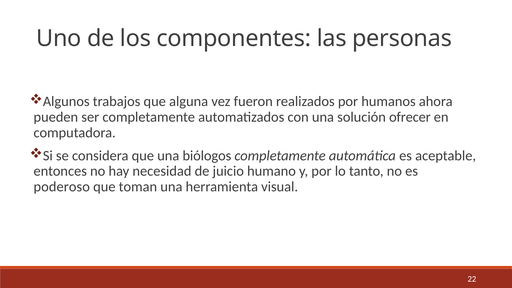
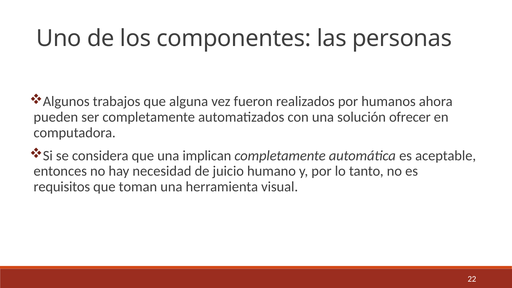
biólogos: biólogos -> implican (207, 156)
poderoso: poderoso -> requisitos (62, 187)
